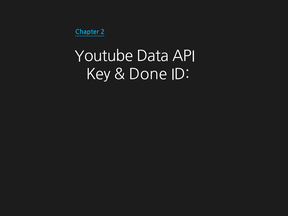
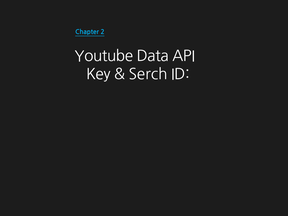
Done: Done -> Serch (148, 74)
